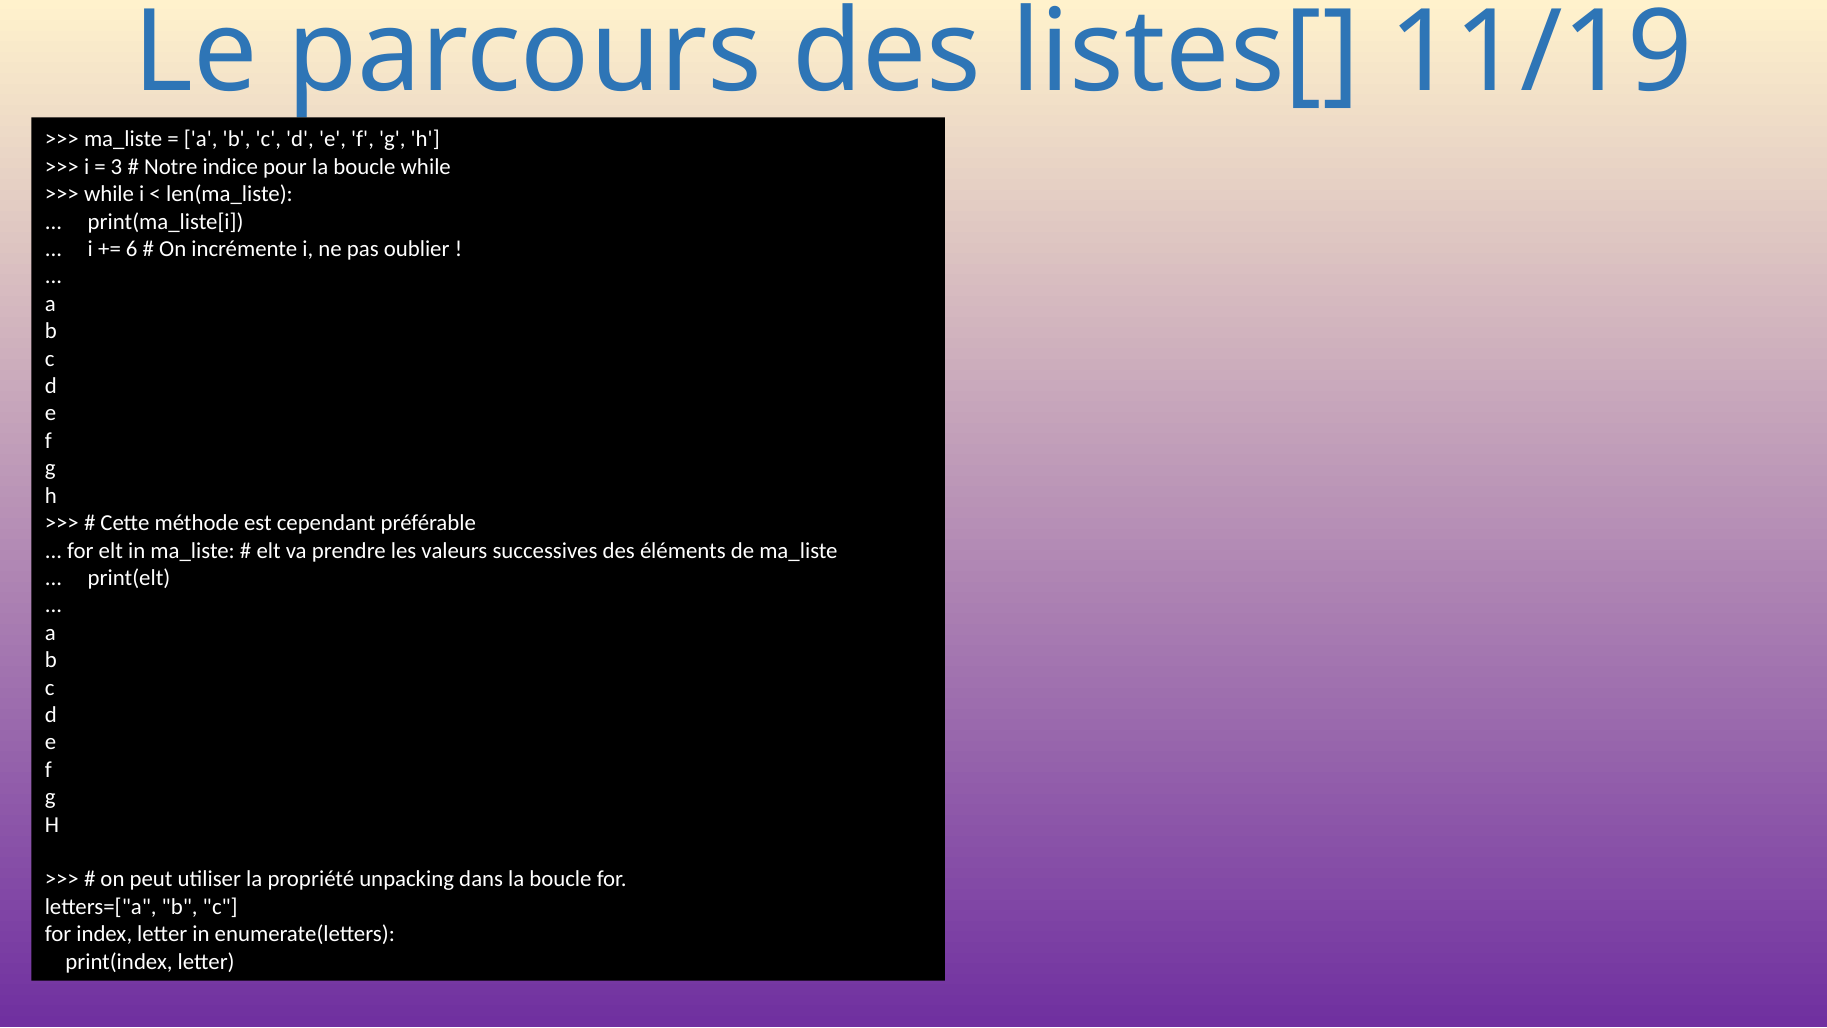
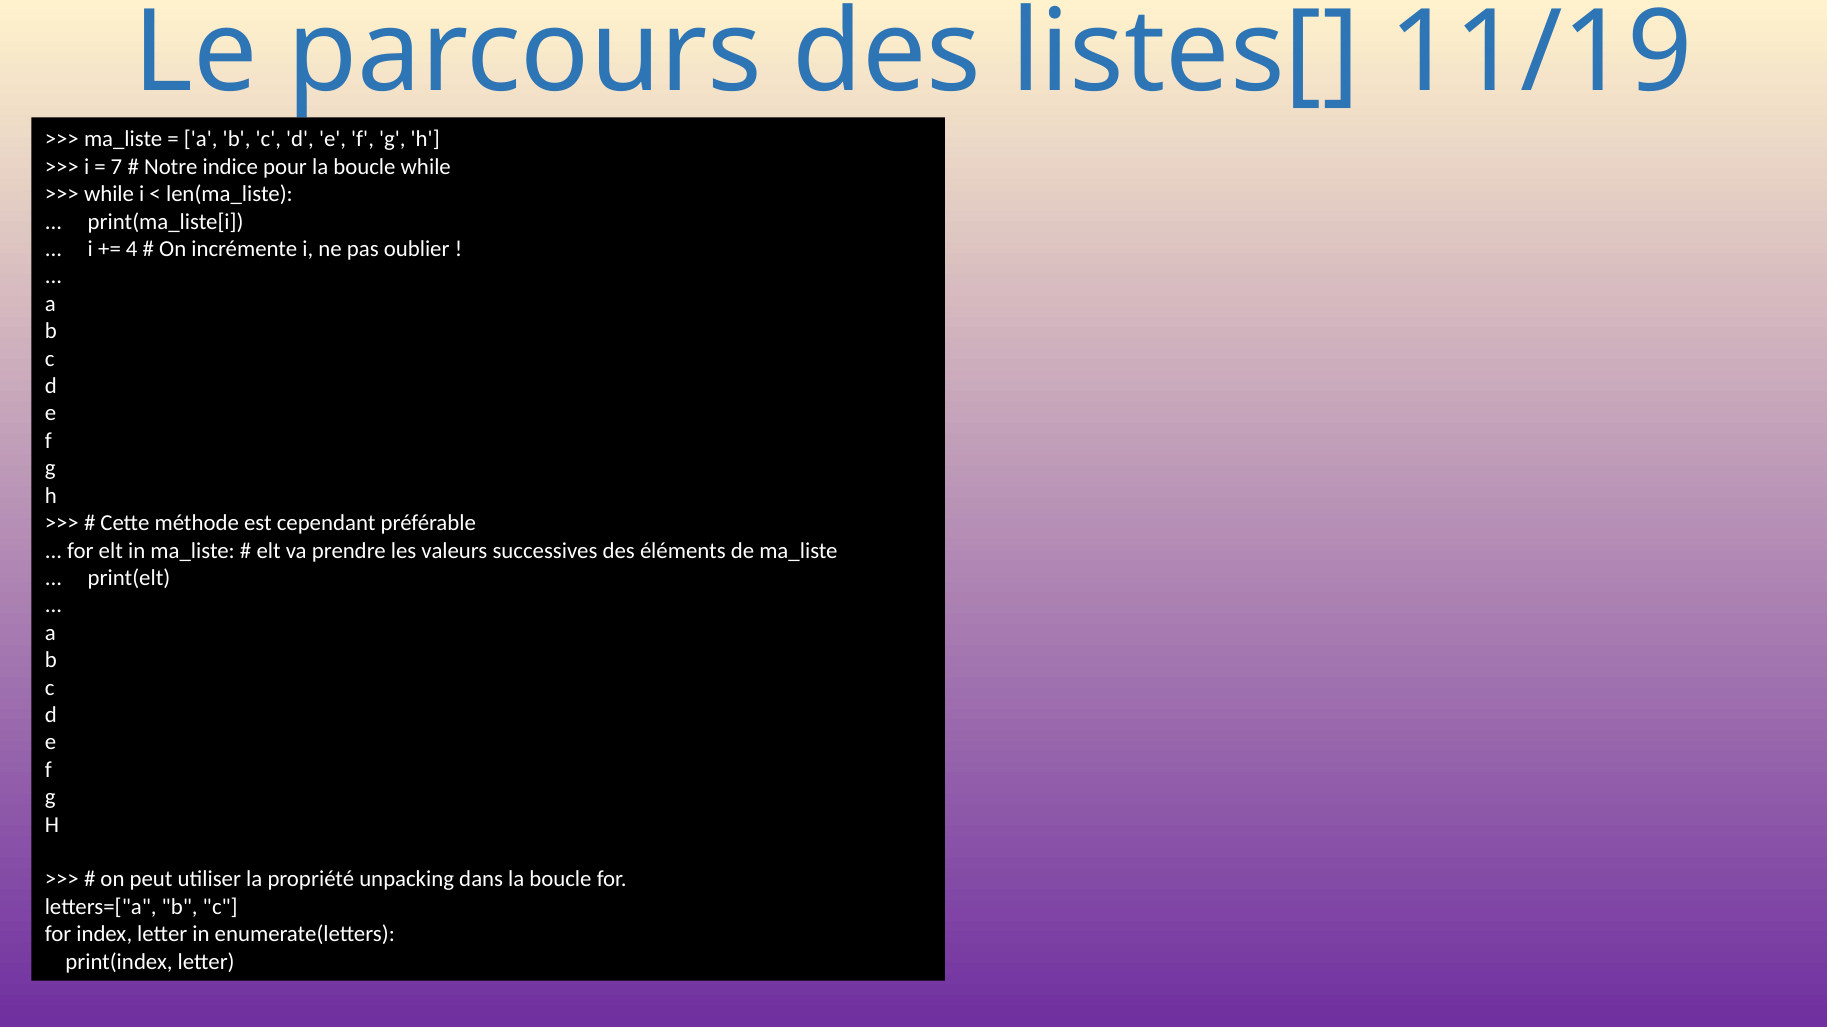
3: 3 -> 7 (116, 167)
6: 6 -> 4 (132, 249)
